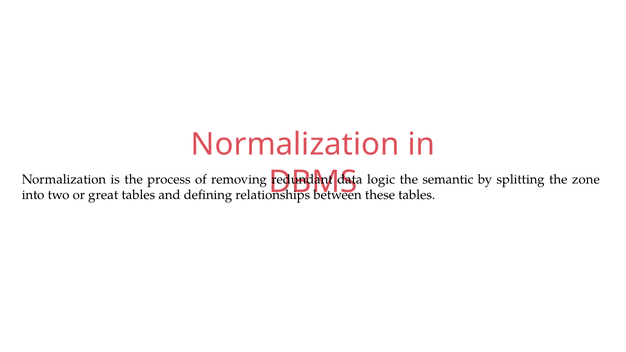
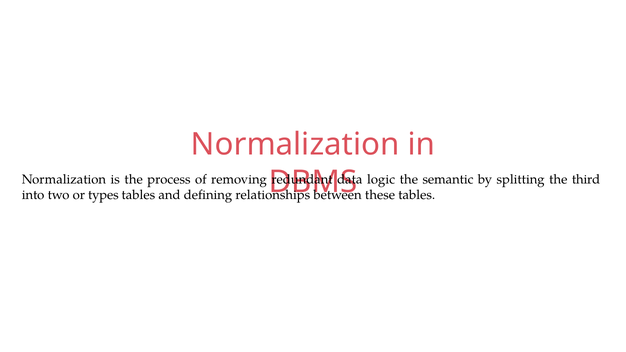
zone: zone -> third (586, 179)
great: great -> types (103, 195)
